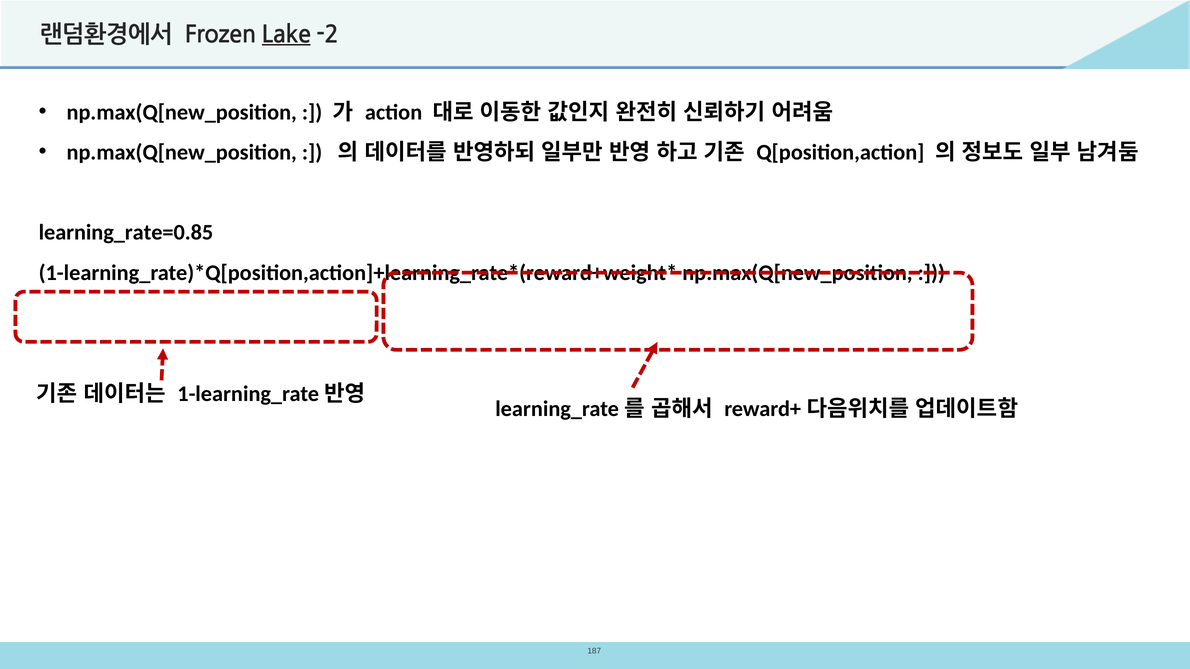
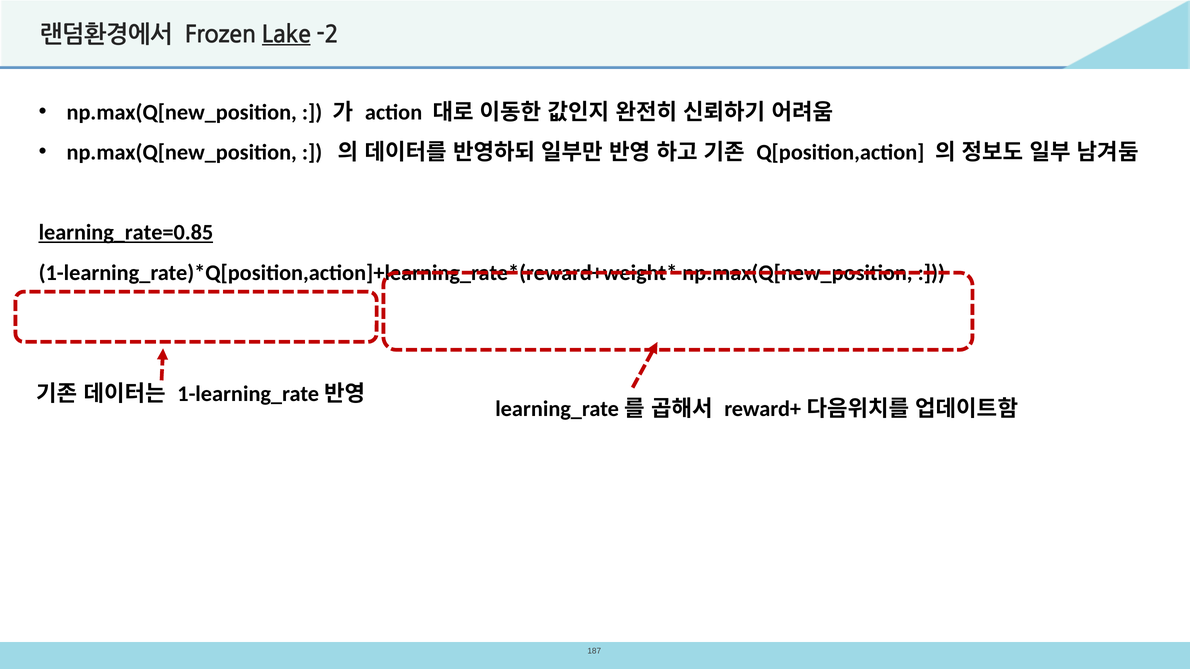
learning_rate=0.85 underline: none -> present (126, 233)
